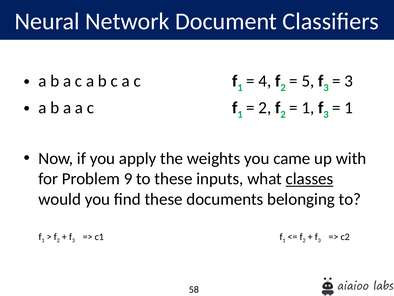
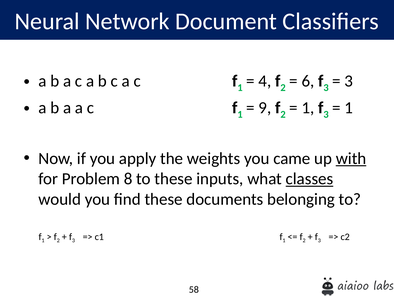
5: 5 -> 6 (308, 81)
2: 2 -> 9 (265, 108)
with underline: none -> present (351, 158)
9: 9 -> 8 (128, 179)
